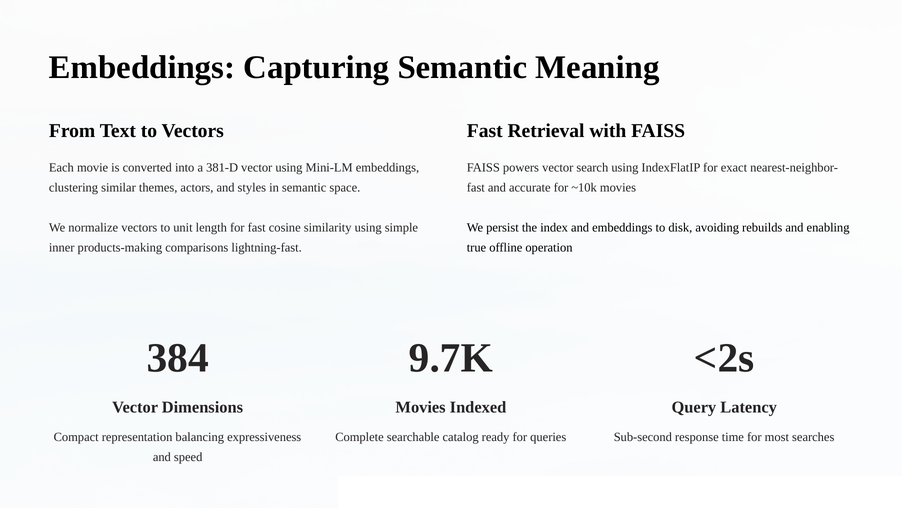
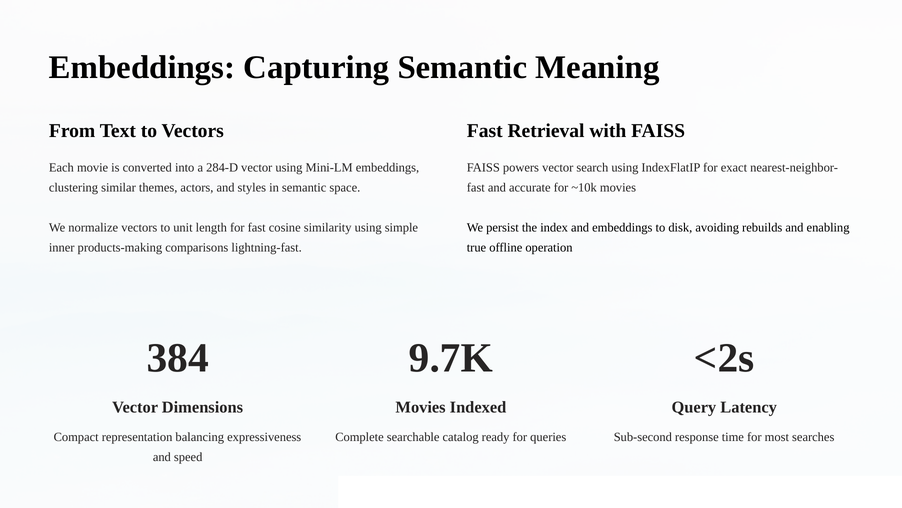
381-D: 381-D -> 284-D (222, 167)
